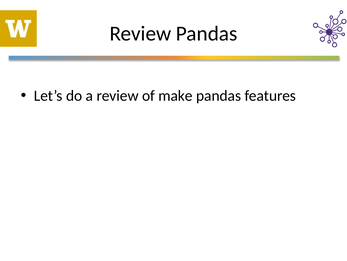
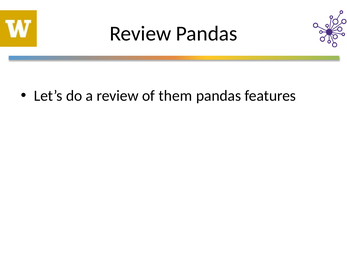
make: make -> them (175, 96)
